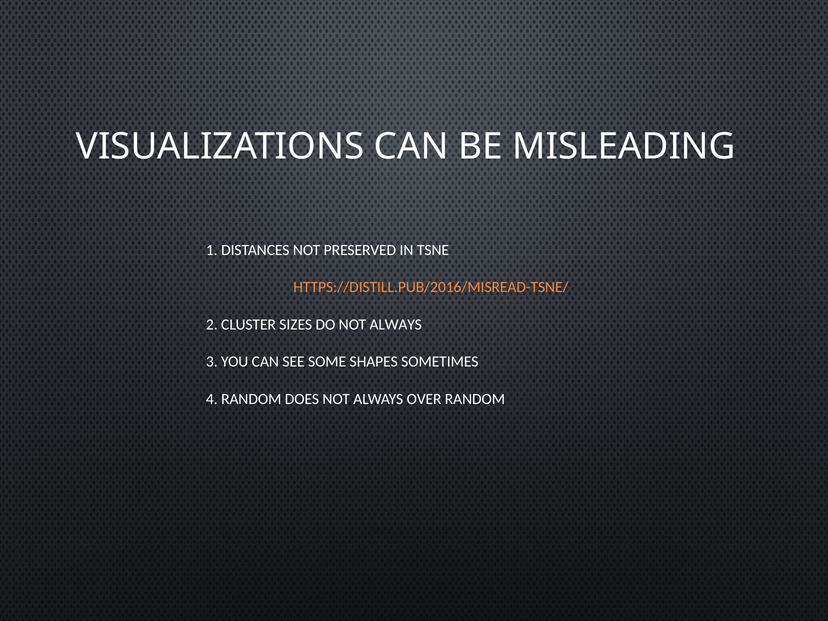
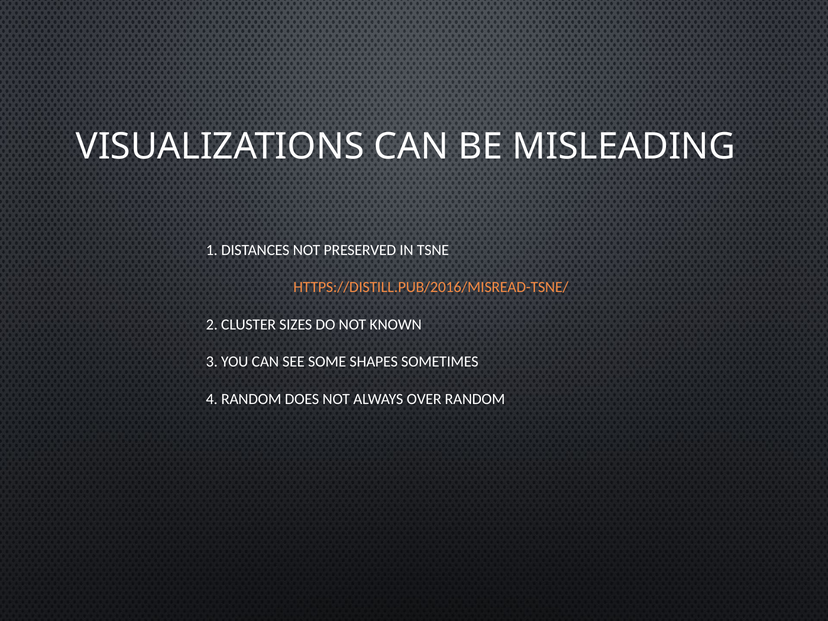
DO NOT ALWAYS: ALWAYS -> KNOWN (396, 325)
